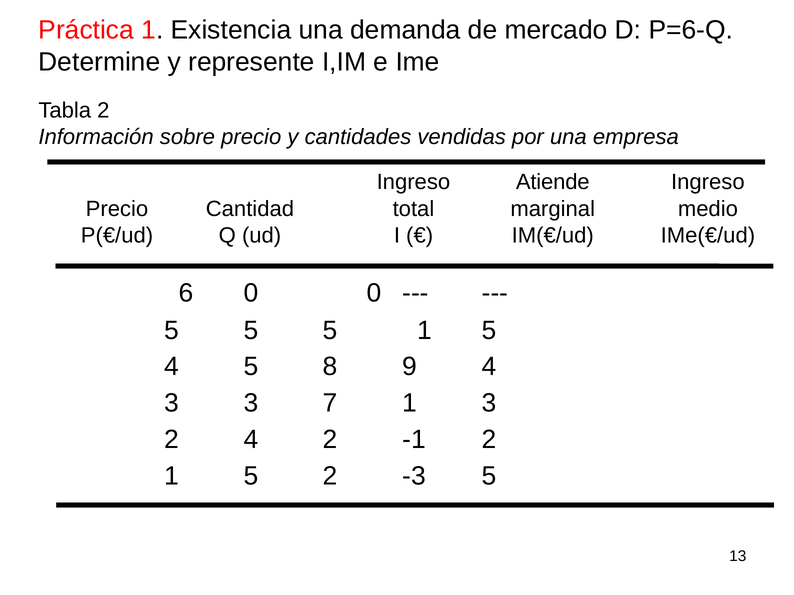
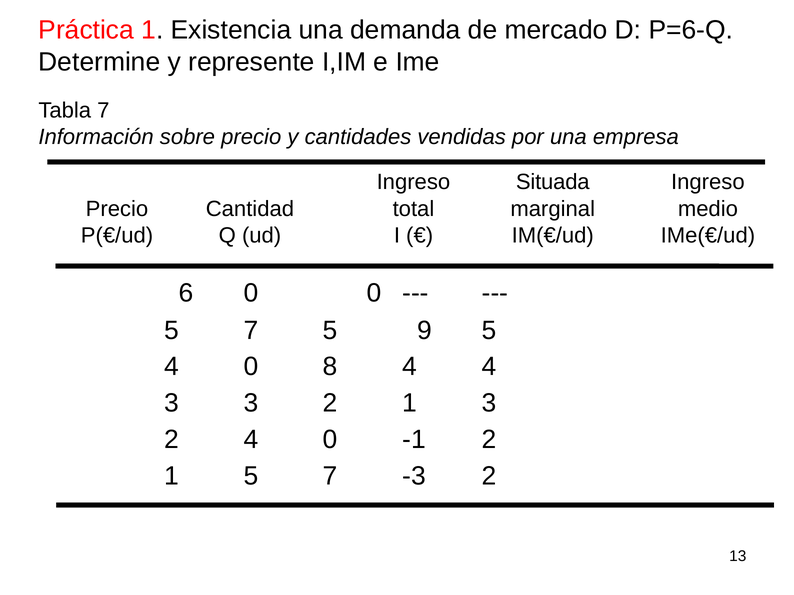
Tabla 2: 2 -> 7 (103, 111)
Atiende: Atiende -> Situada (553, 182)
5: 5 -> 7 (251, 331)
5 1: 1 -> 9 (424, 331)
5: 5 -> 0 (251, 367)
8 9: 9 -> 4 (410, 367)
3 3 7: 7 -> 2 (330, 404)
2 4 2: 2 -> 0 (330, 440)
1 5 2: 2 -> 7 (330, 477)
-3 5: 5 -> 2 (489, 477)
